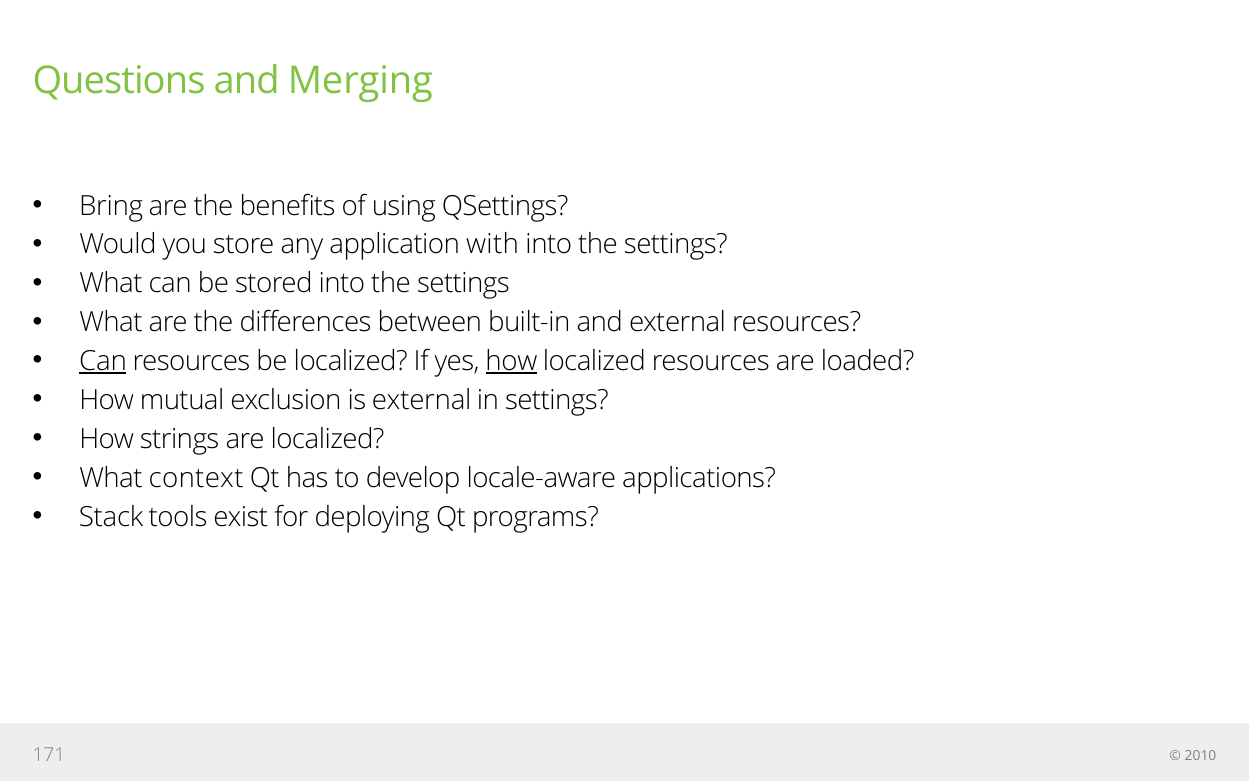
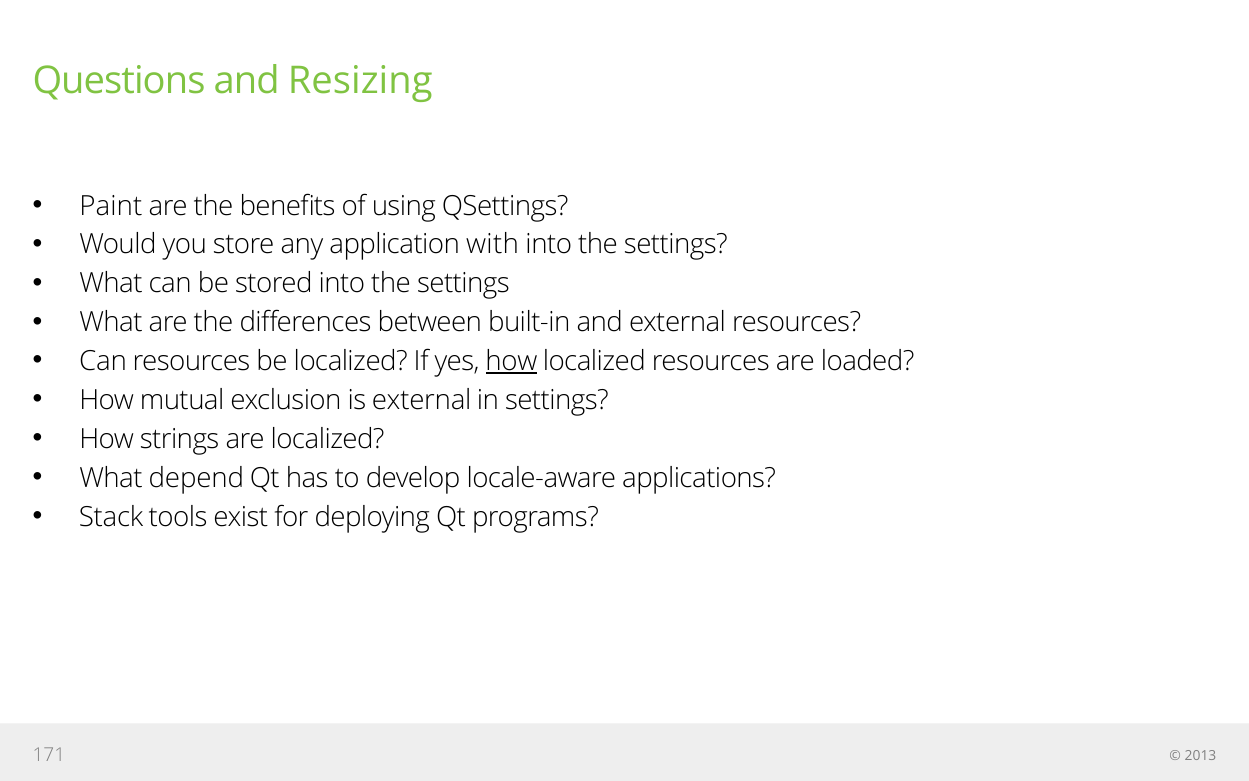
Merging: Merging -> Resizing (360, 81)
Bring: Bring -> Paint (111, 206)
Can underline: present -> none (103, 361)
context: context -> depend (196, 478)
2010: 2010 -> 2013 (1201, 756)
